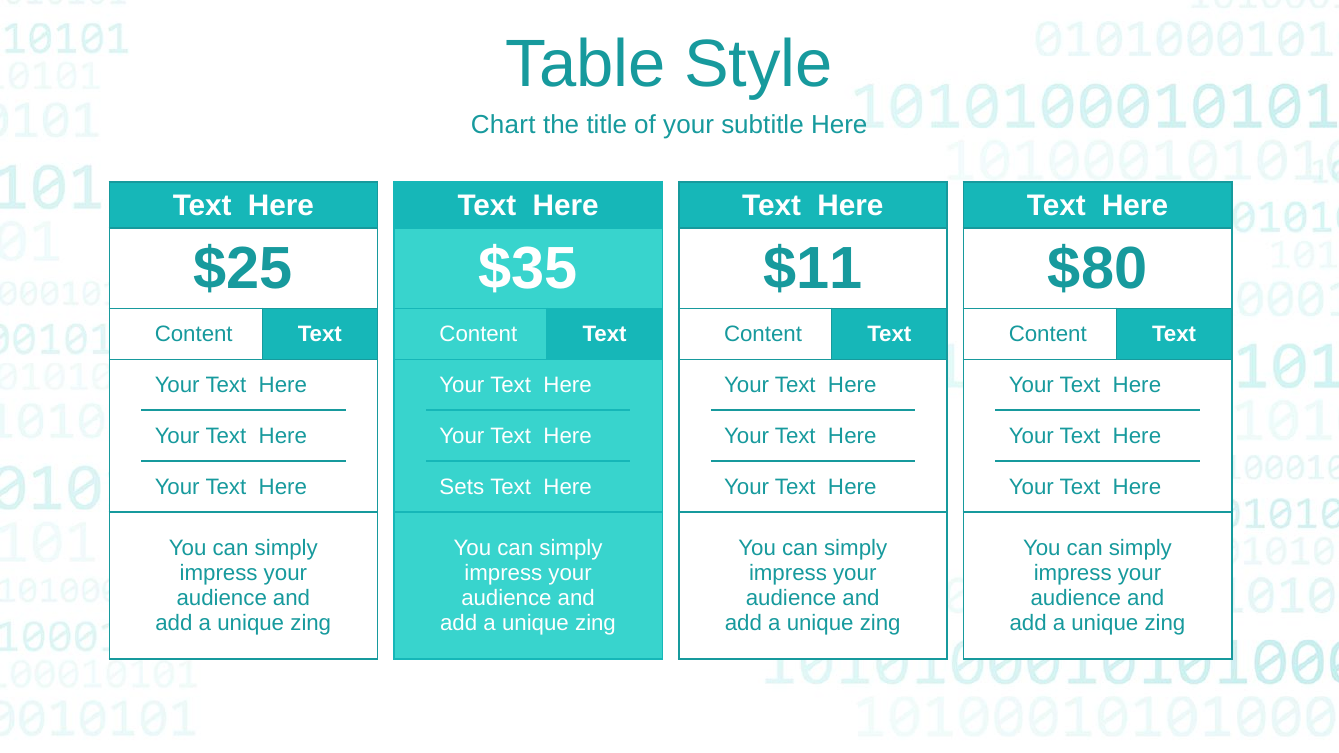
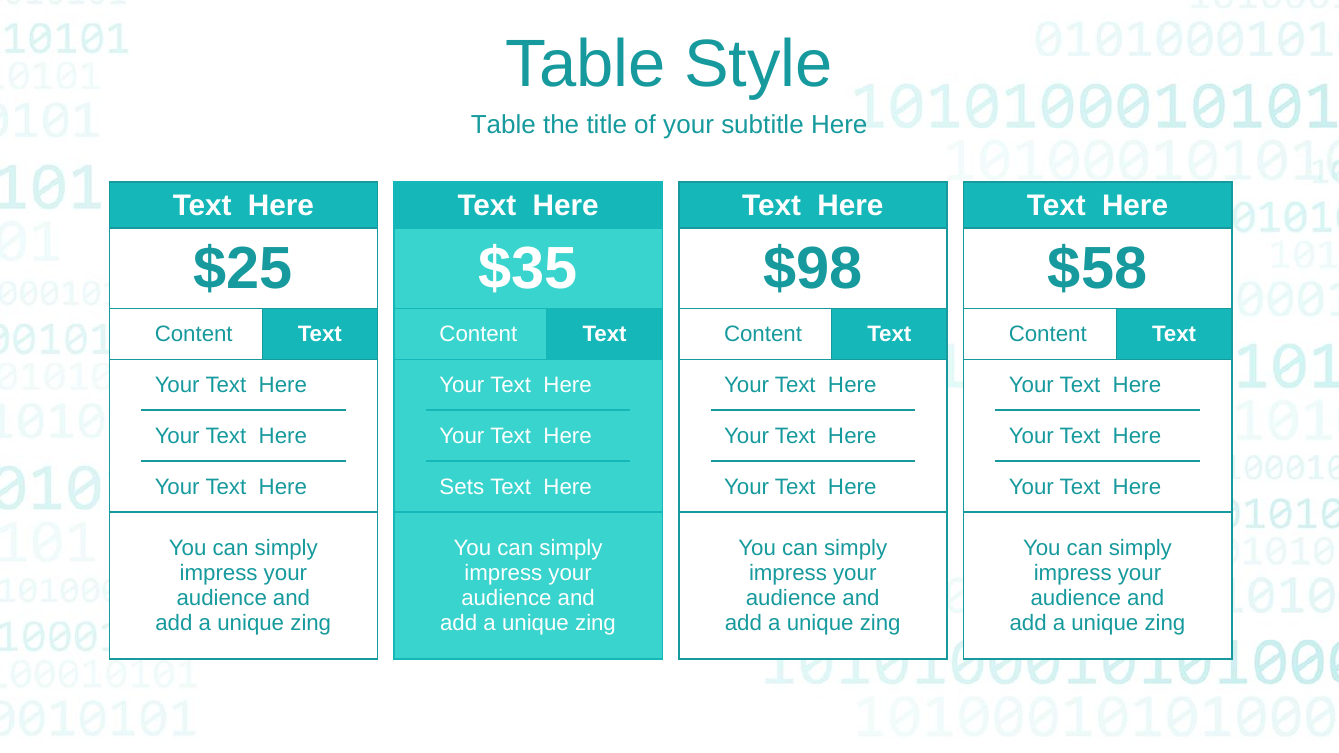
Chart: Chart -> Table (503, 125)
$11: $11 -> $98 (813, 269)
$80: $80 -> $58 (1098, 269)
